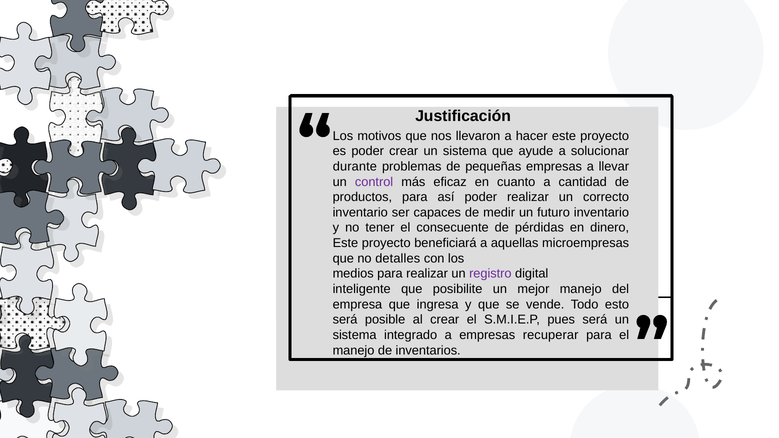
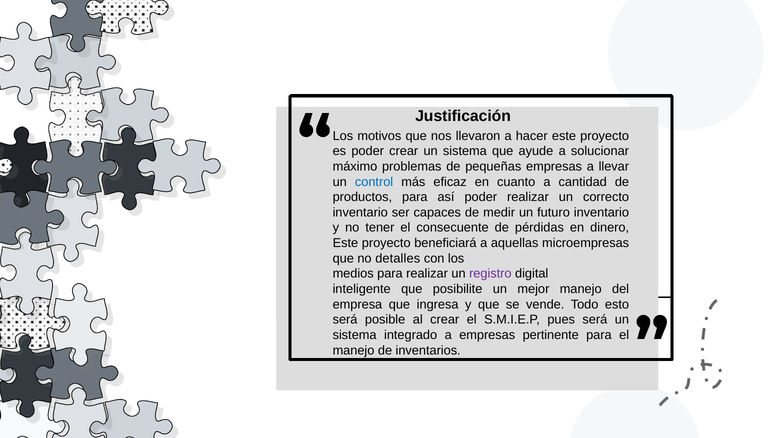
durante: durante -> máximo (355, 167)
control colour: purple -> blue (374, 182)
recuperar: recuperar -> pertinente (551, 335)
